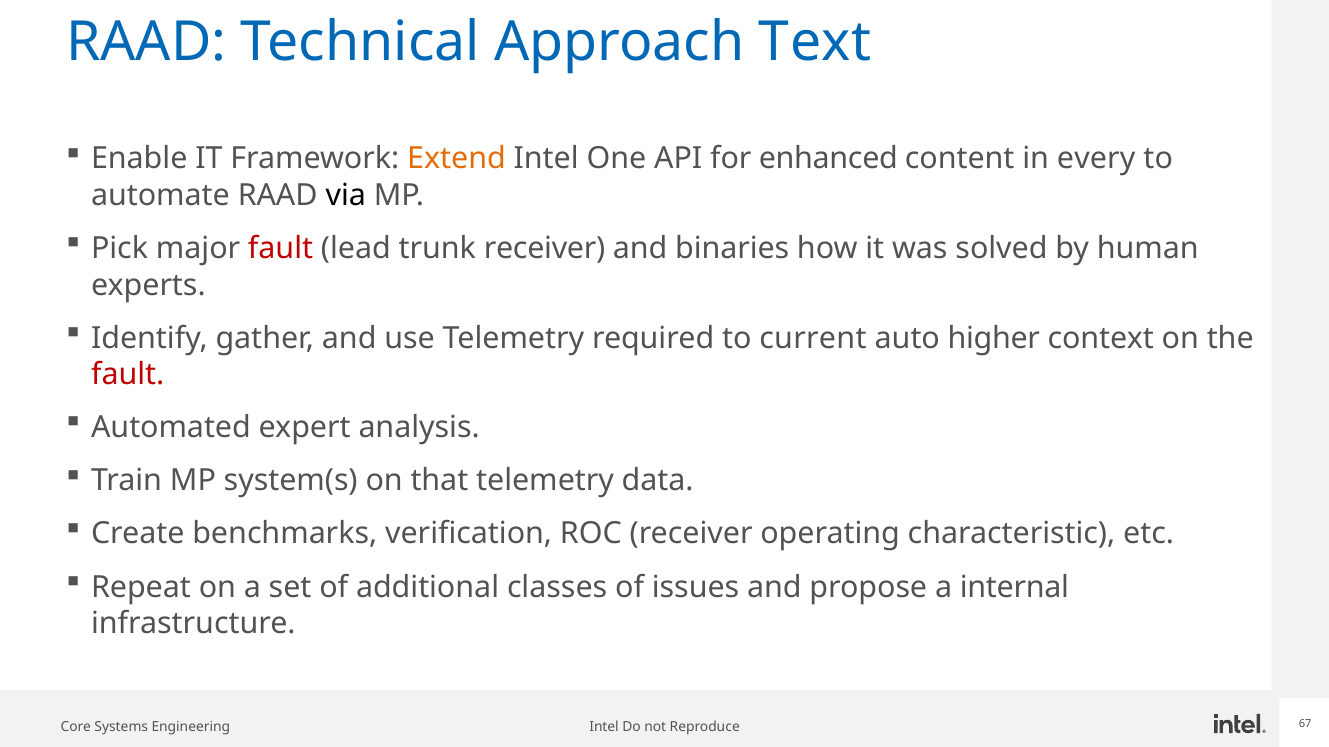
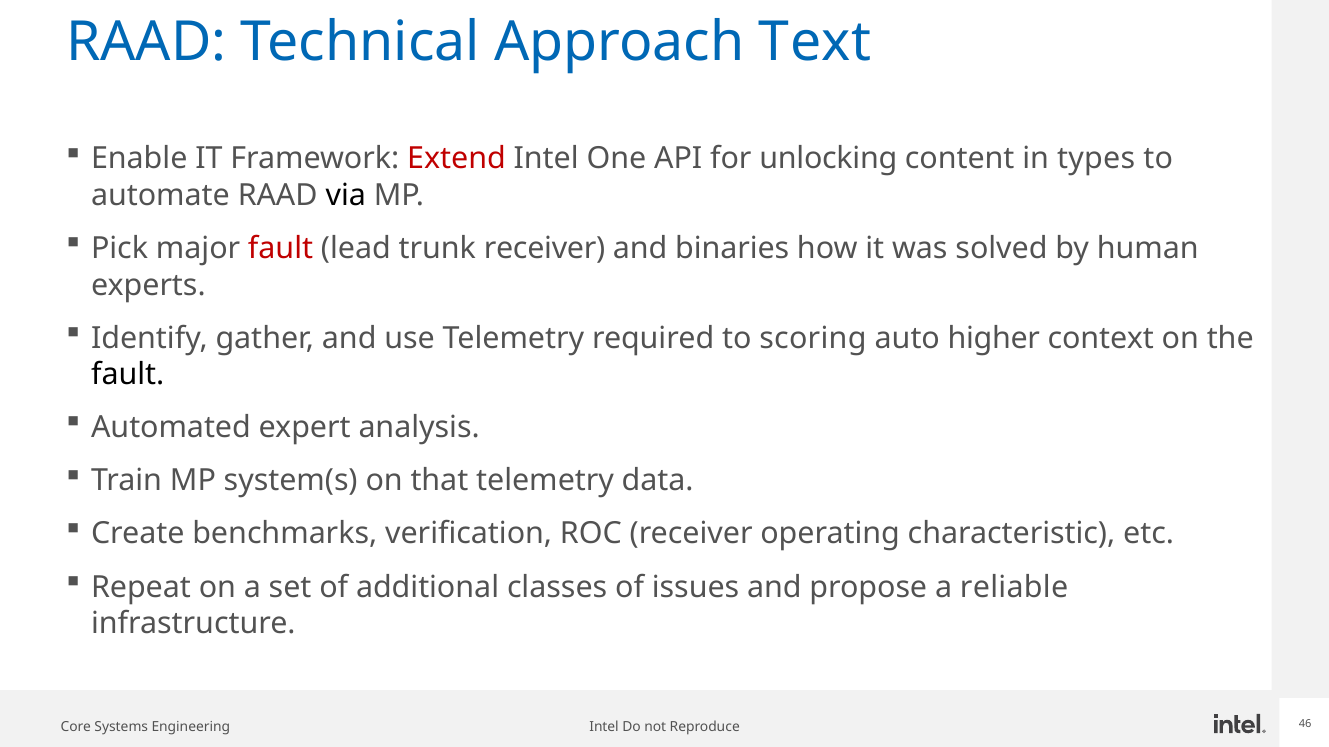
Extend colour: orange -> red (457, 159)
enhanced: enhanced -> unlocking (828, 159)
every: every -> types (1096, 159)
current: current -> scoring (813, 338)
fault colour: red -> black (128, 375)
internal: internal -> reliable (1014, 587)
67: 67 -> 46 (1305, 725)
